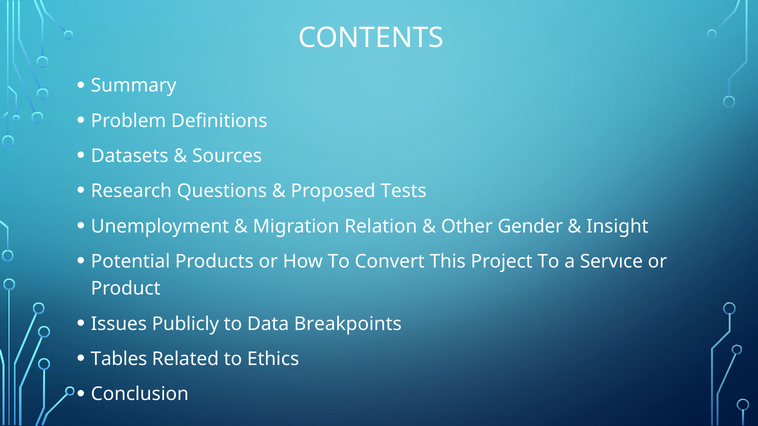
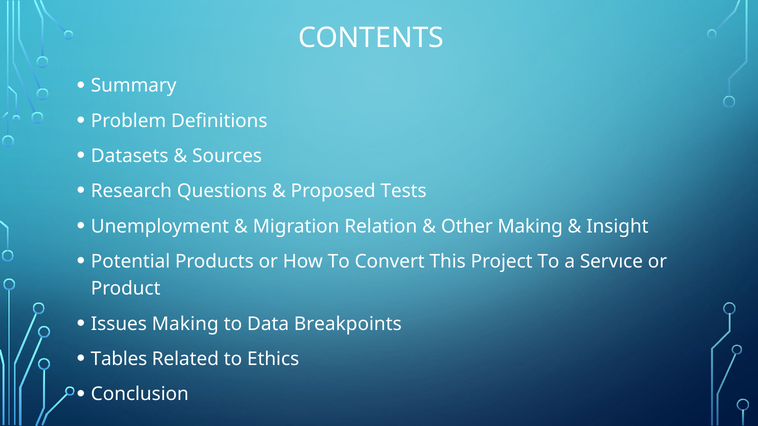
Other Gender: Gender -> Making (530, 226)
Issues Publicly: Publicly -> Making (185, 324)
